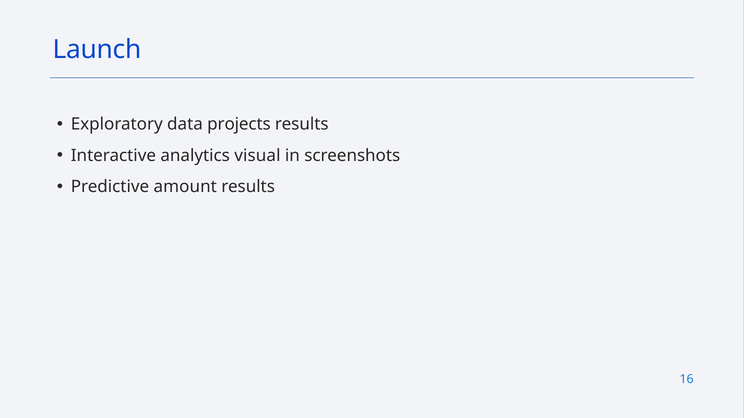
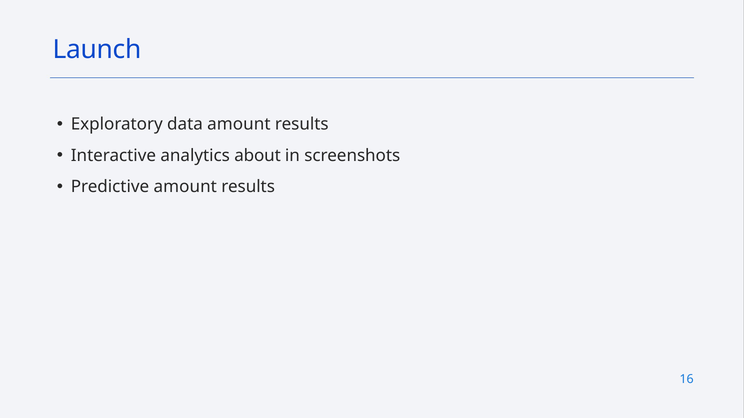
data projects: projects -> amount (239, 124)
visual: visual -> about (258, 156)
